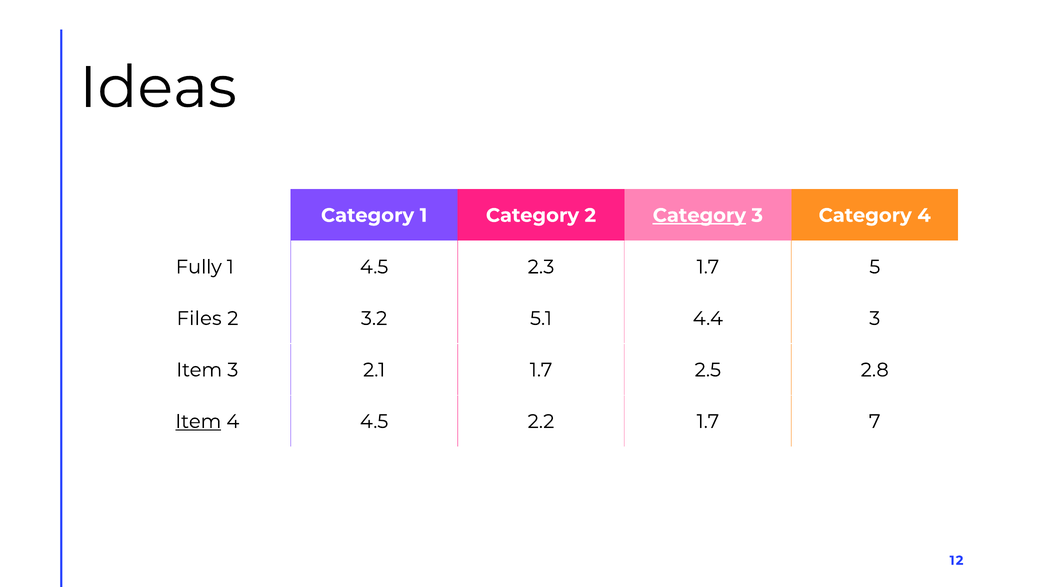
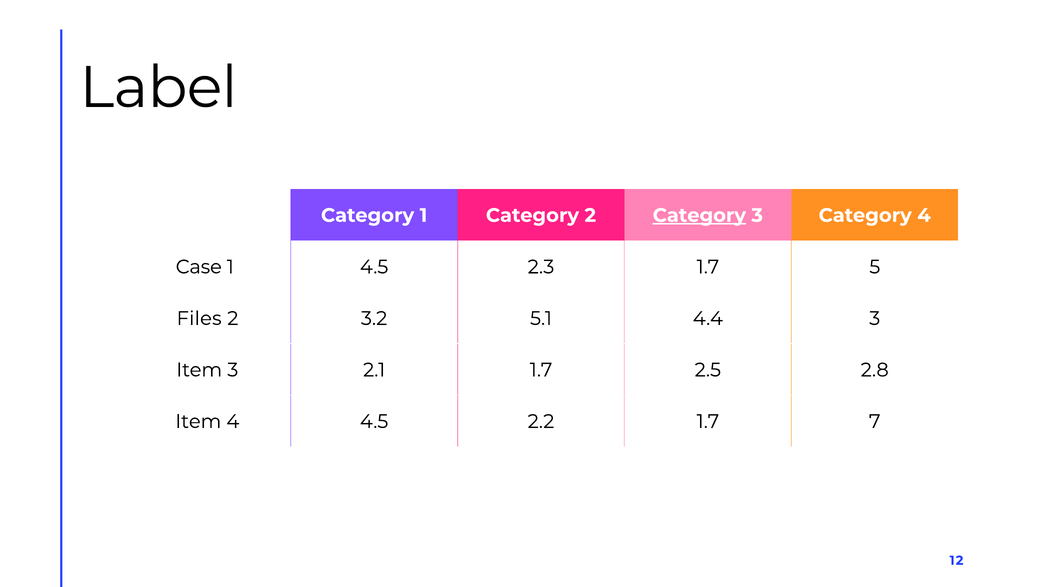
Ideas: Ideas -> Label (159, 88)
Fully: Fully -> Case (199, 267)
Item underline: present -> none (198, 421)
